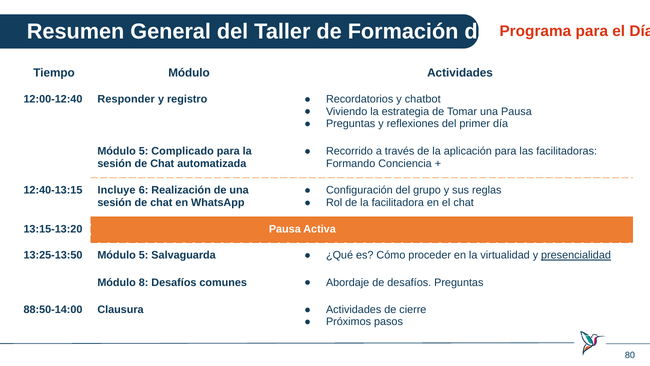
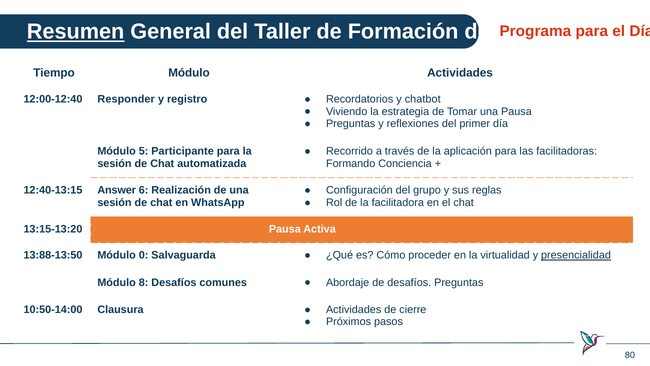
Resumen underline: none -> present (76, 32)
Complicado: Complicado -> Participante (183, 151)
Incluye: Incluye -> Answer (117, 190)
13:25-13:50: 13:25-13:50 -> 13:88-13:50 (53, 255)
5: 5 -> 0 (144, 255)
88:50-14:00: 88:50-14:00 -> 10:50-14:00 (53, 309)
